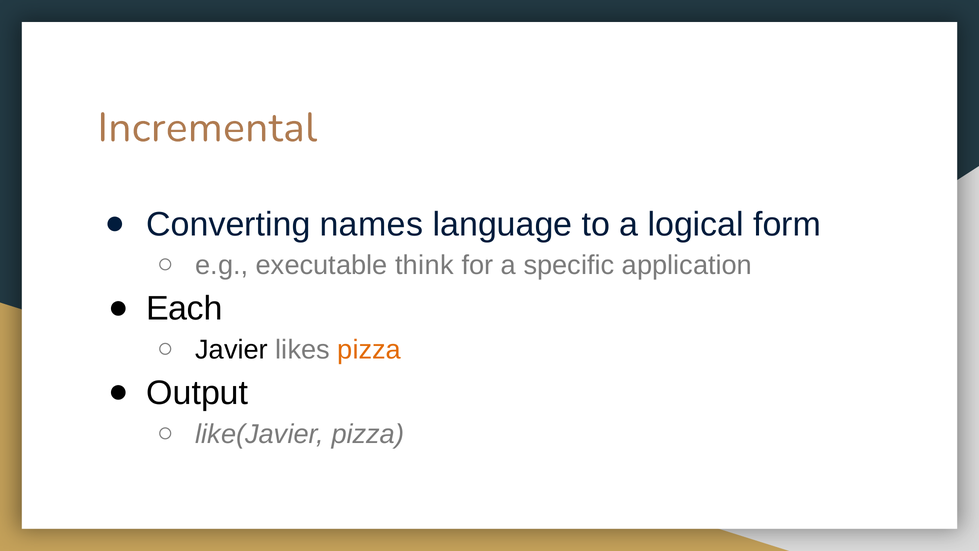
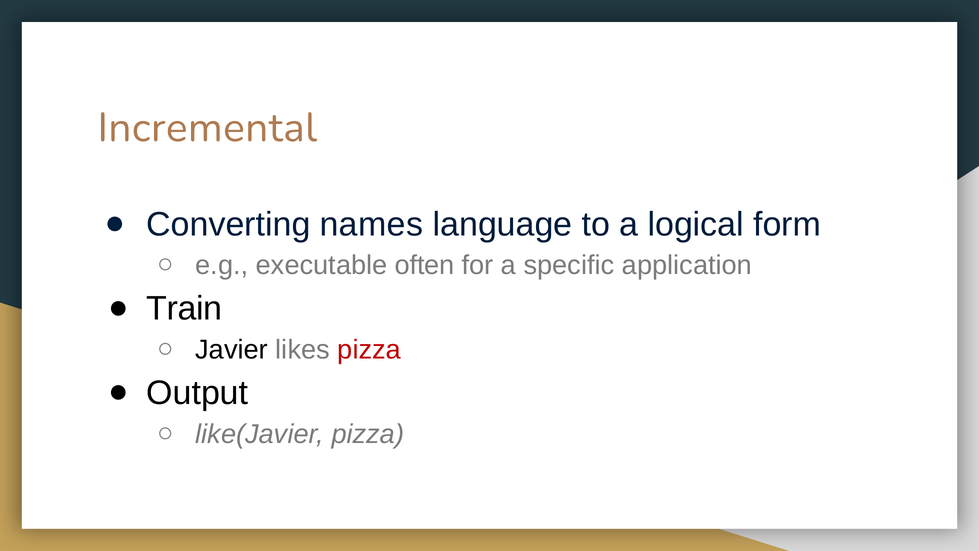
think: think -> often (425, 265)
Each: Each -> Train (184, 309)
pizza colour: orange -> red (369, 350)
